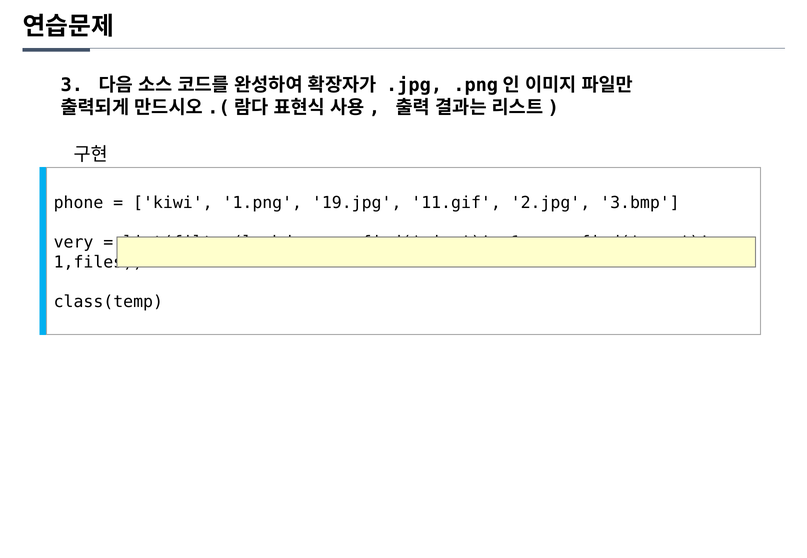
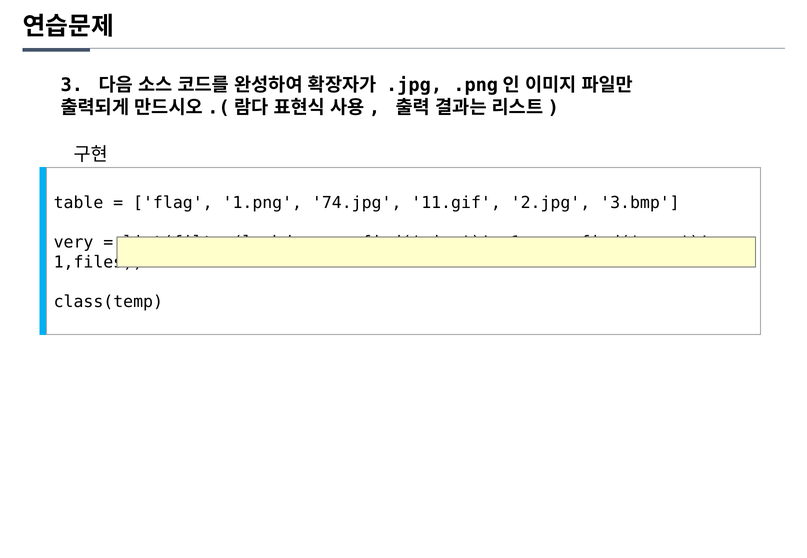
phone: phone -> table (79, 203)
kiwi: kiwi -> flag (173, 203)
19.jpg: 19.jpg -> 74.jpg (357, 203)
